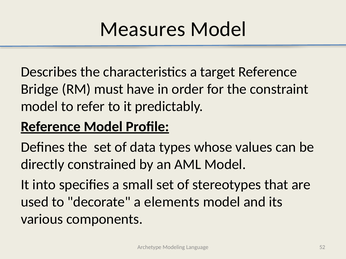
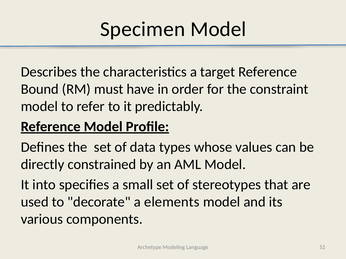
Measures: Measures -> Specimen (143, 29)
Bridge: Bridge -> Bound (40, 89)
